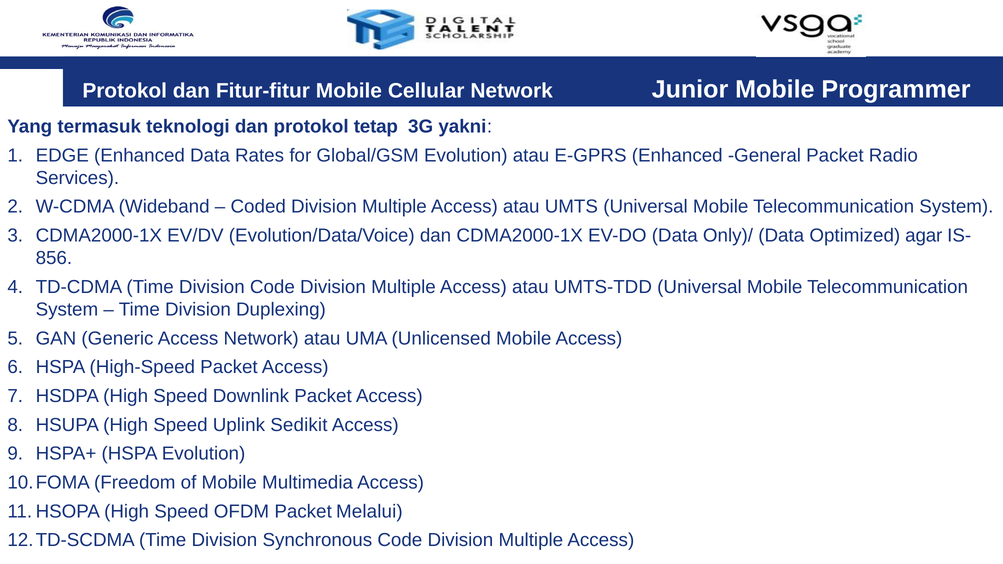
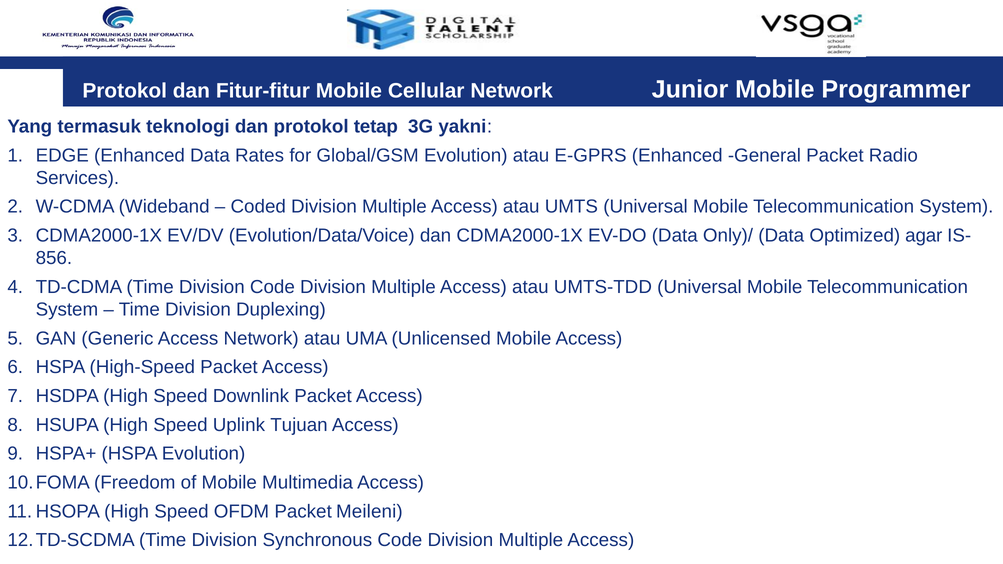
Sedikit: Sedikit -> Tujuan (299, 425)
Melalui: Melalui -> Meileni (369, 512)
